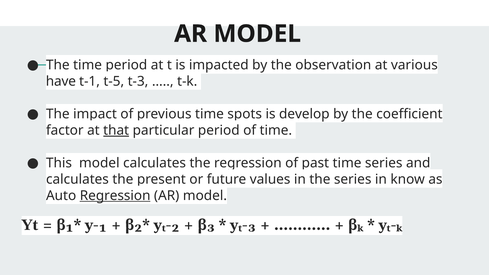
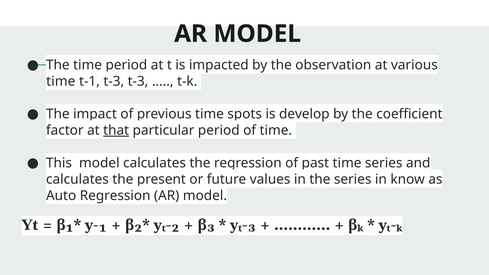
have: have -> time (61, 81)
t-1 t-5: t-5 -> t-3 (114, 81)
Regression underline: present -> none (115, 196)
